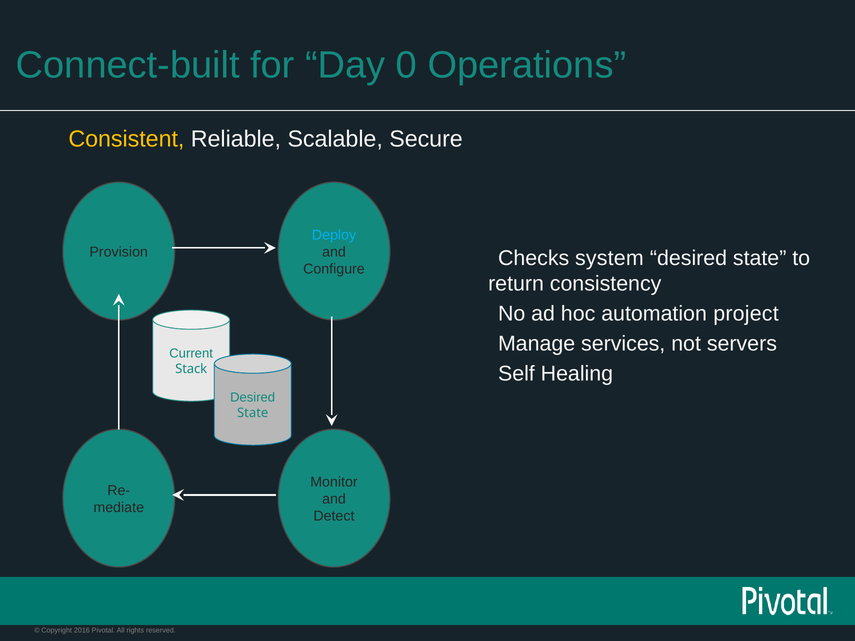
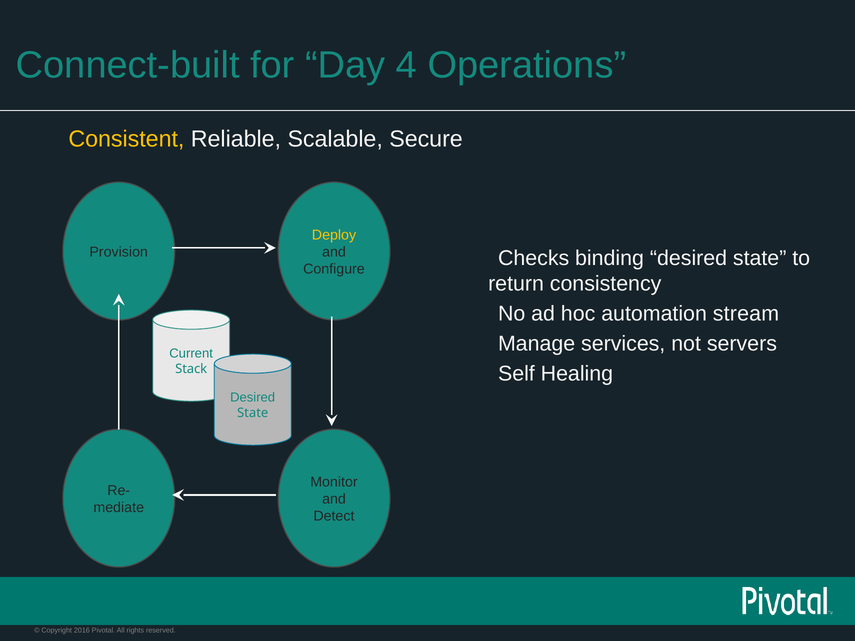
0: 0 -> 4 (407, 65)
Deploy colour: light blue -> yellow (334, 235)
system: system -> binding (610, 258)
project: project -> stream (746, 314)
